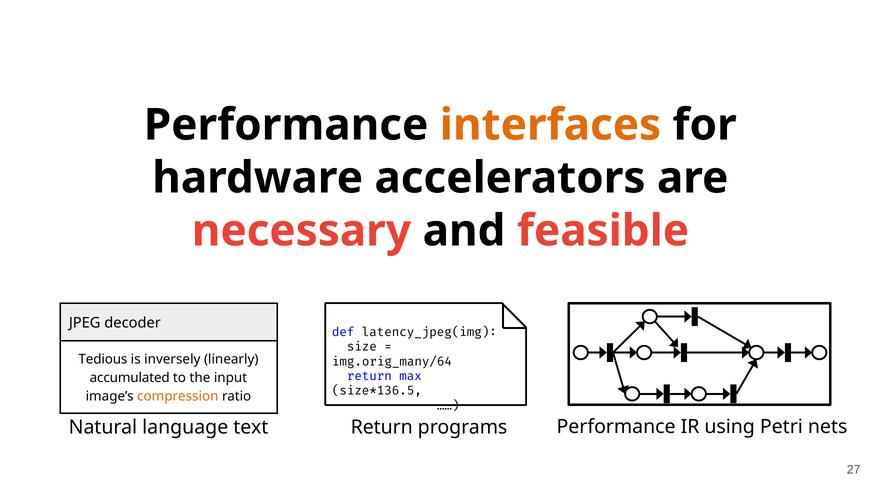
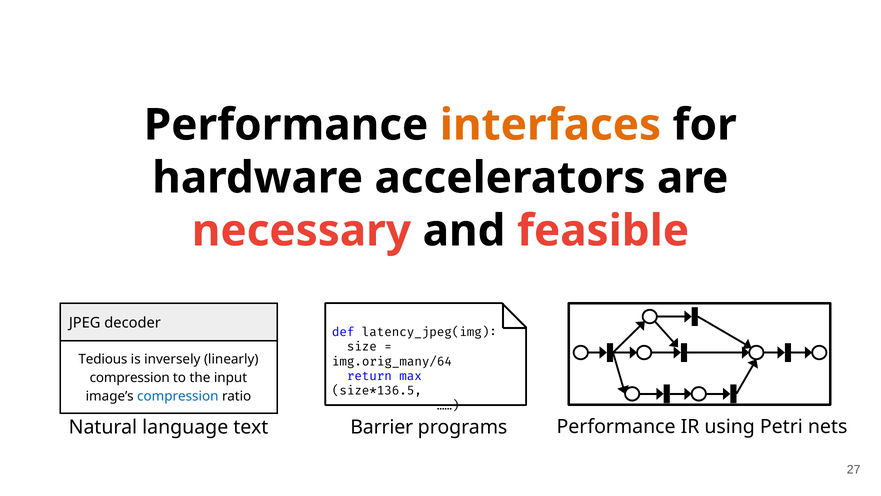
accumulated: accumulated -> compression (130, 377)
compression colour: orange -> blue (178, 396)
text Return: Return -> Barrier (382, 427)
